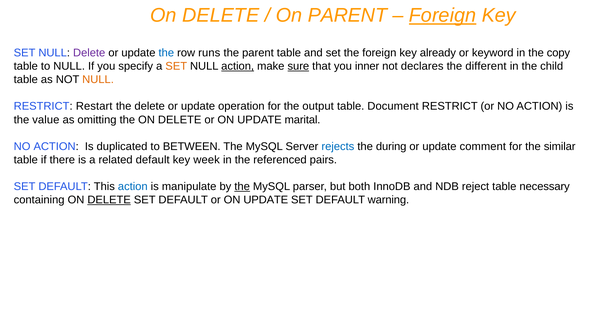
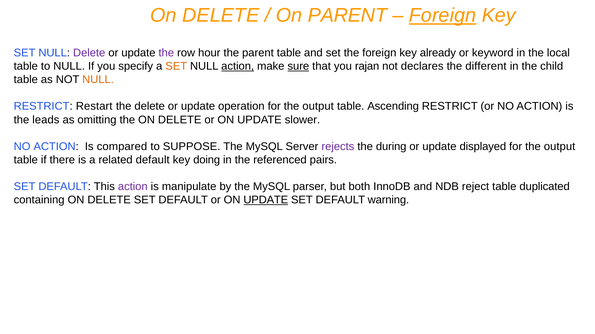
the colour: blue -> purple (166, 53)
runs: runs -> hour (209, 53)
copy: copy -> local (558, 53)
inner: inner -> rajan (367, 66)
Document: Document -> Ascending (393, 107)
value: value -> leads (46, 120)
marital: marital -> slower (302, 120)
duplicated: duplicated -> compared (122, 147)
BETWEEN: BETWEEN -> SUPPOSE (192, 147)
rejects colour: blue -> purple (338, 147)
comment: comment -> displayed (483, 147)
similar: similar -> output (560, 147)
week: week -> doing (207, 160)
action colour: blue -> purple (133, 187)
the underline: present -> none (242, 187)
necessary: necessary -> duplicated (545, 187)
DELETE underline: present -> none (109, 200)
UPDATE underline: none -> present (266, 200)
